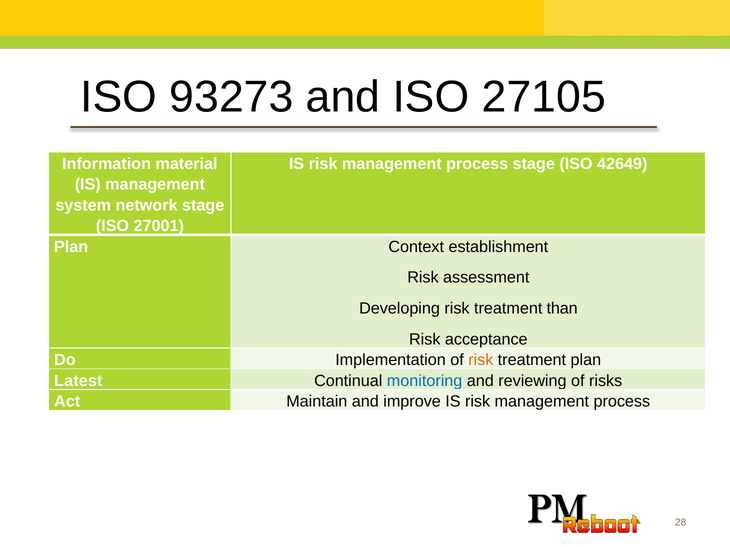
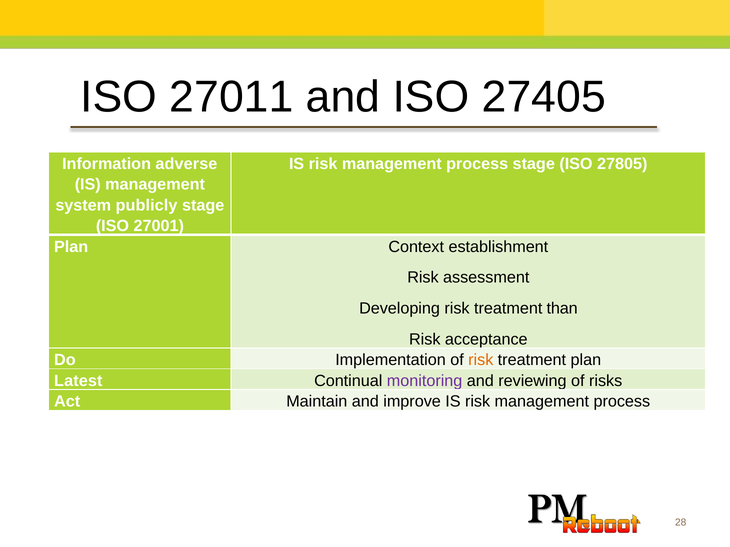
93273: 93273 -> 27011 (231, 97)
27105: 27105 -> 27405 (544, 97)
material: material -> adverse (186, 164)
42649: 42649 -> 27805 (622, 164)
network: network -> publicly (147, 205)
monitoring colour: blue -> purple (425, 381)
